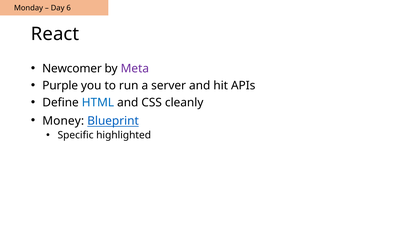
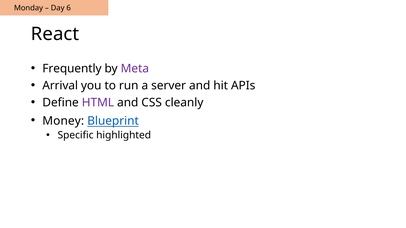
Newcomer: Newcomer -> Frequently (72, 69)
Purple: Purple -> Arrival (60, 86)
HTML colour: blue -> purple (98, 103)
